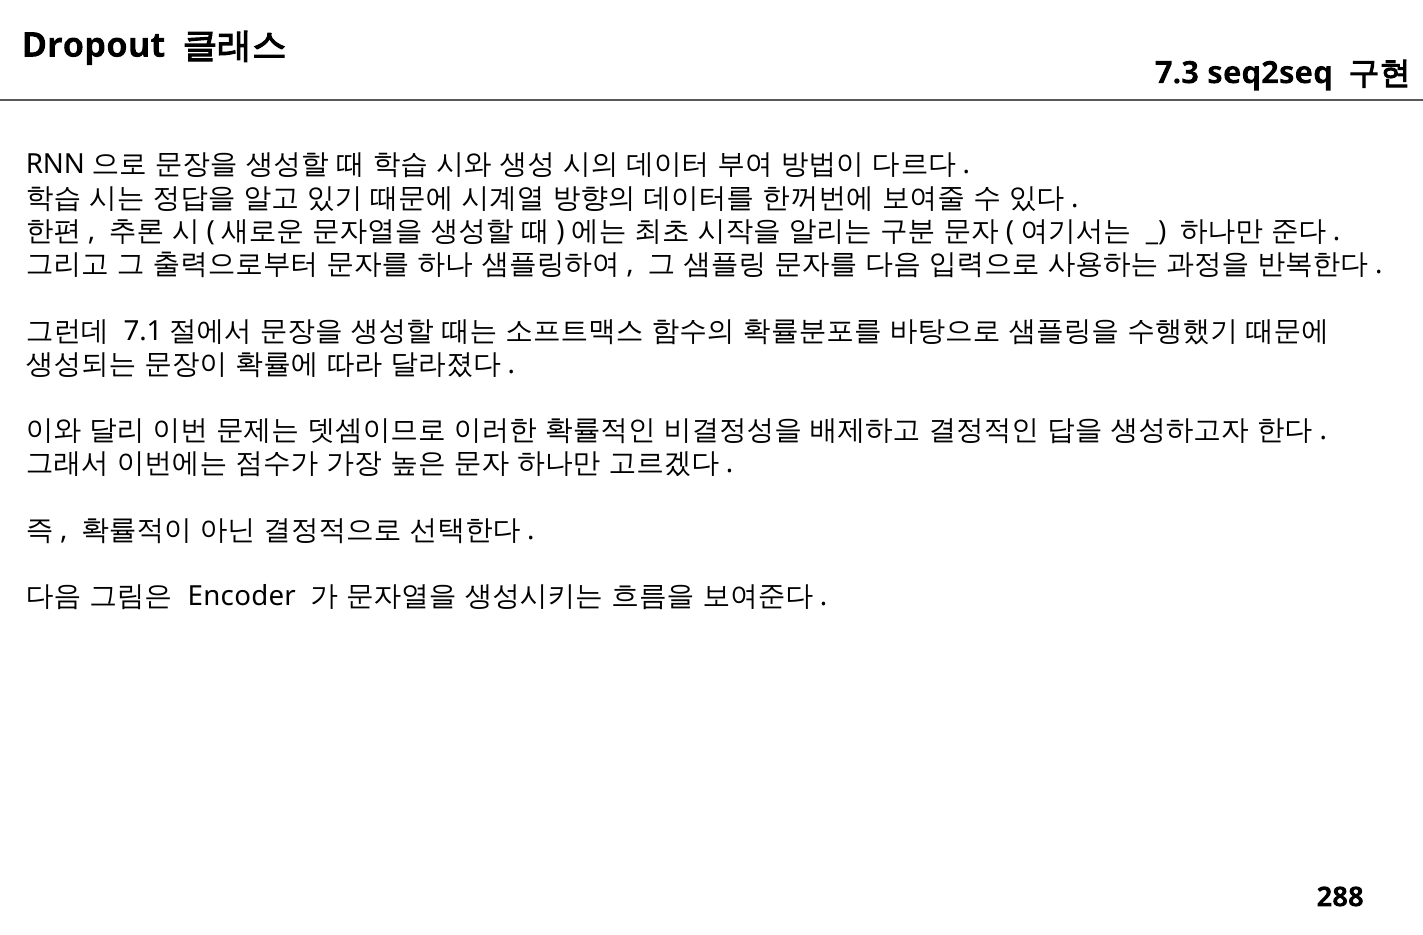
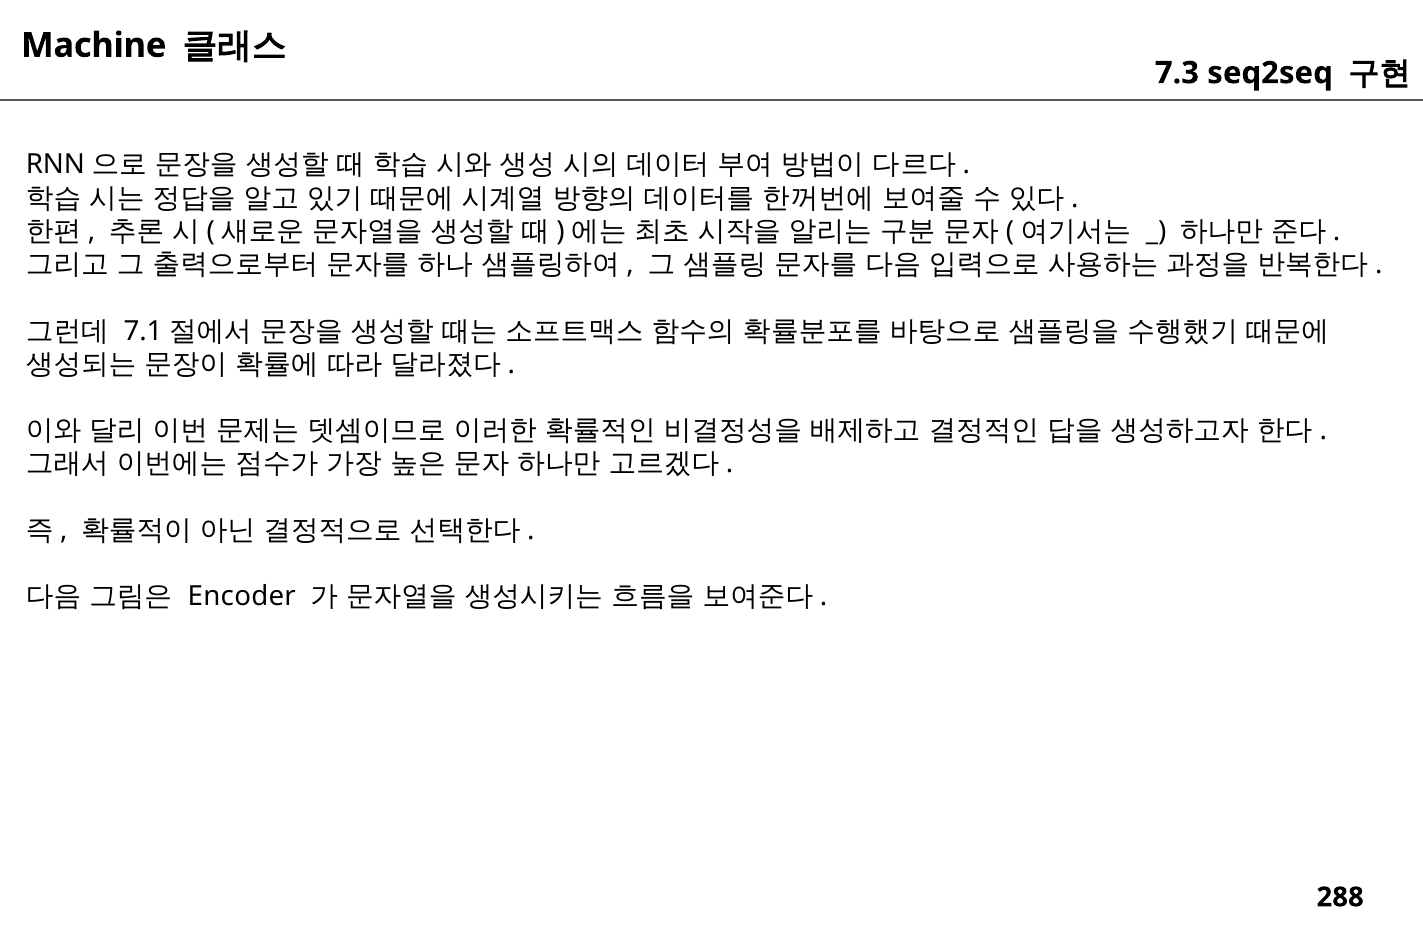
Dropout: Dropout -> Machine (94, 45)
